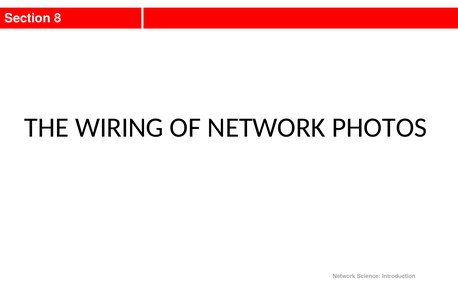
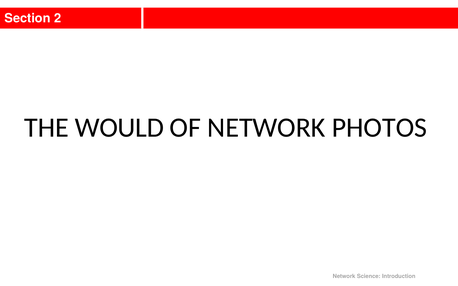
8: 8 -> 2 (58, 18)
WIRING: WIRING -> WOULD (119, 128)
